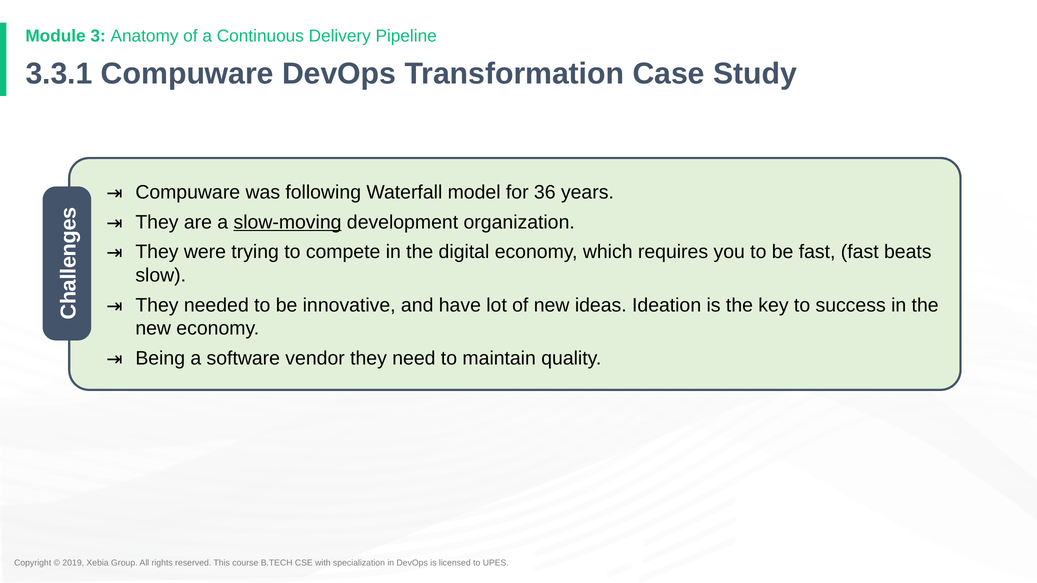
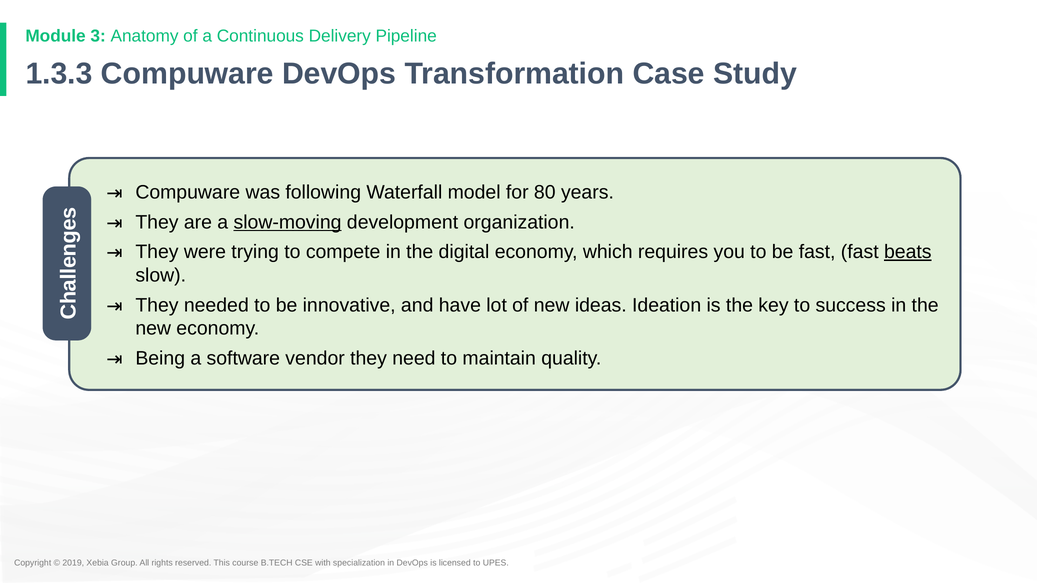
3.3.1: 3.3.1 -> 1.3.3 (59, 74)
36: 36 -> 80 (545, 192)
beats underline: none -> present (908, 252)
